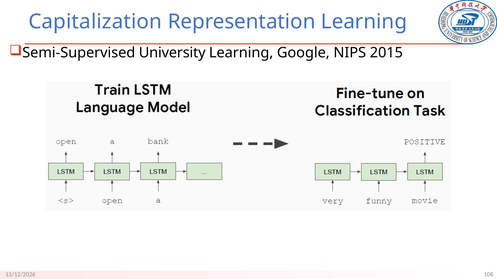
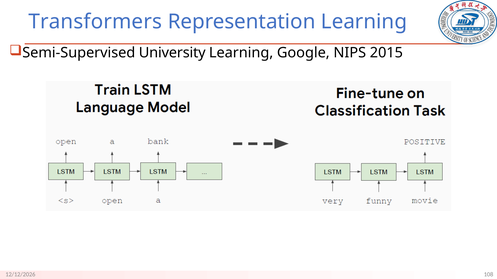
Capitalization: Capitalization -> Transformers (95, 22)
